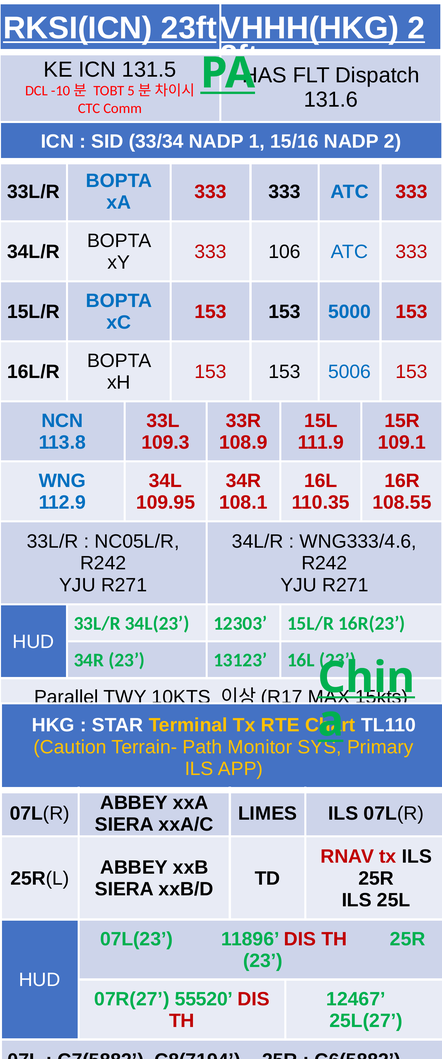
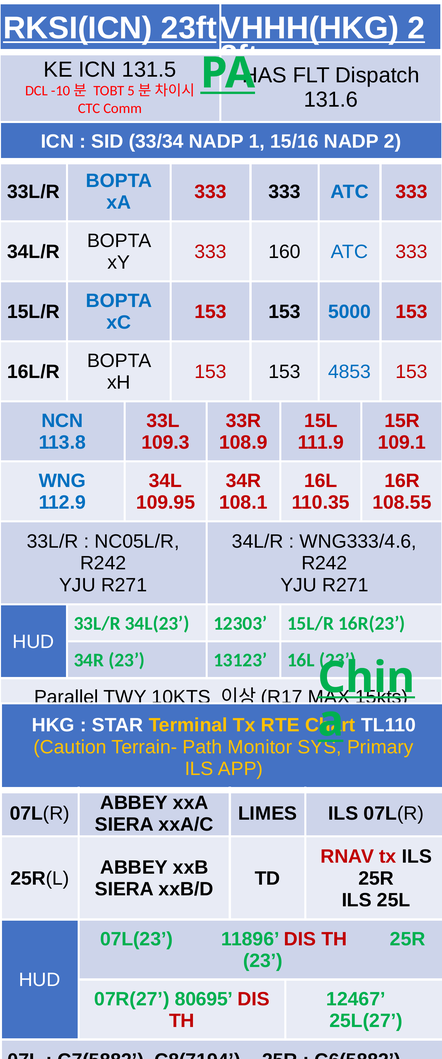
106: 106 -> 160 (285, 251)
5006: 5006 -> 4853 (349, 371)
55520: 55520 -> 80695 (204, 998)
